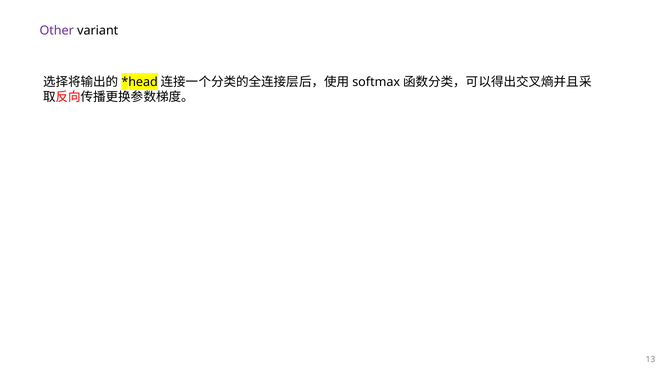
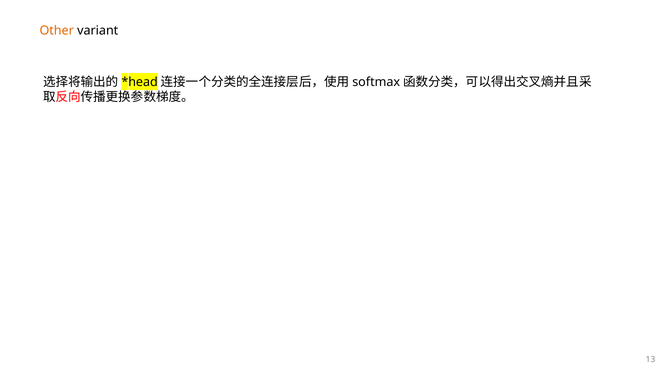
Other colour: purple -> orange (57, 31)
